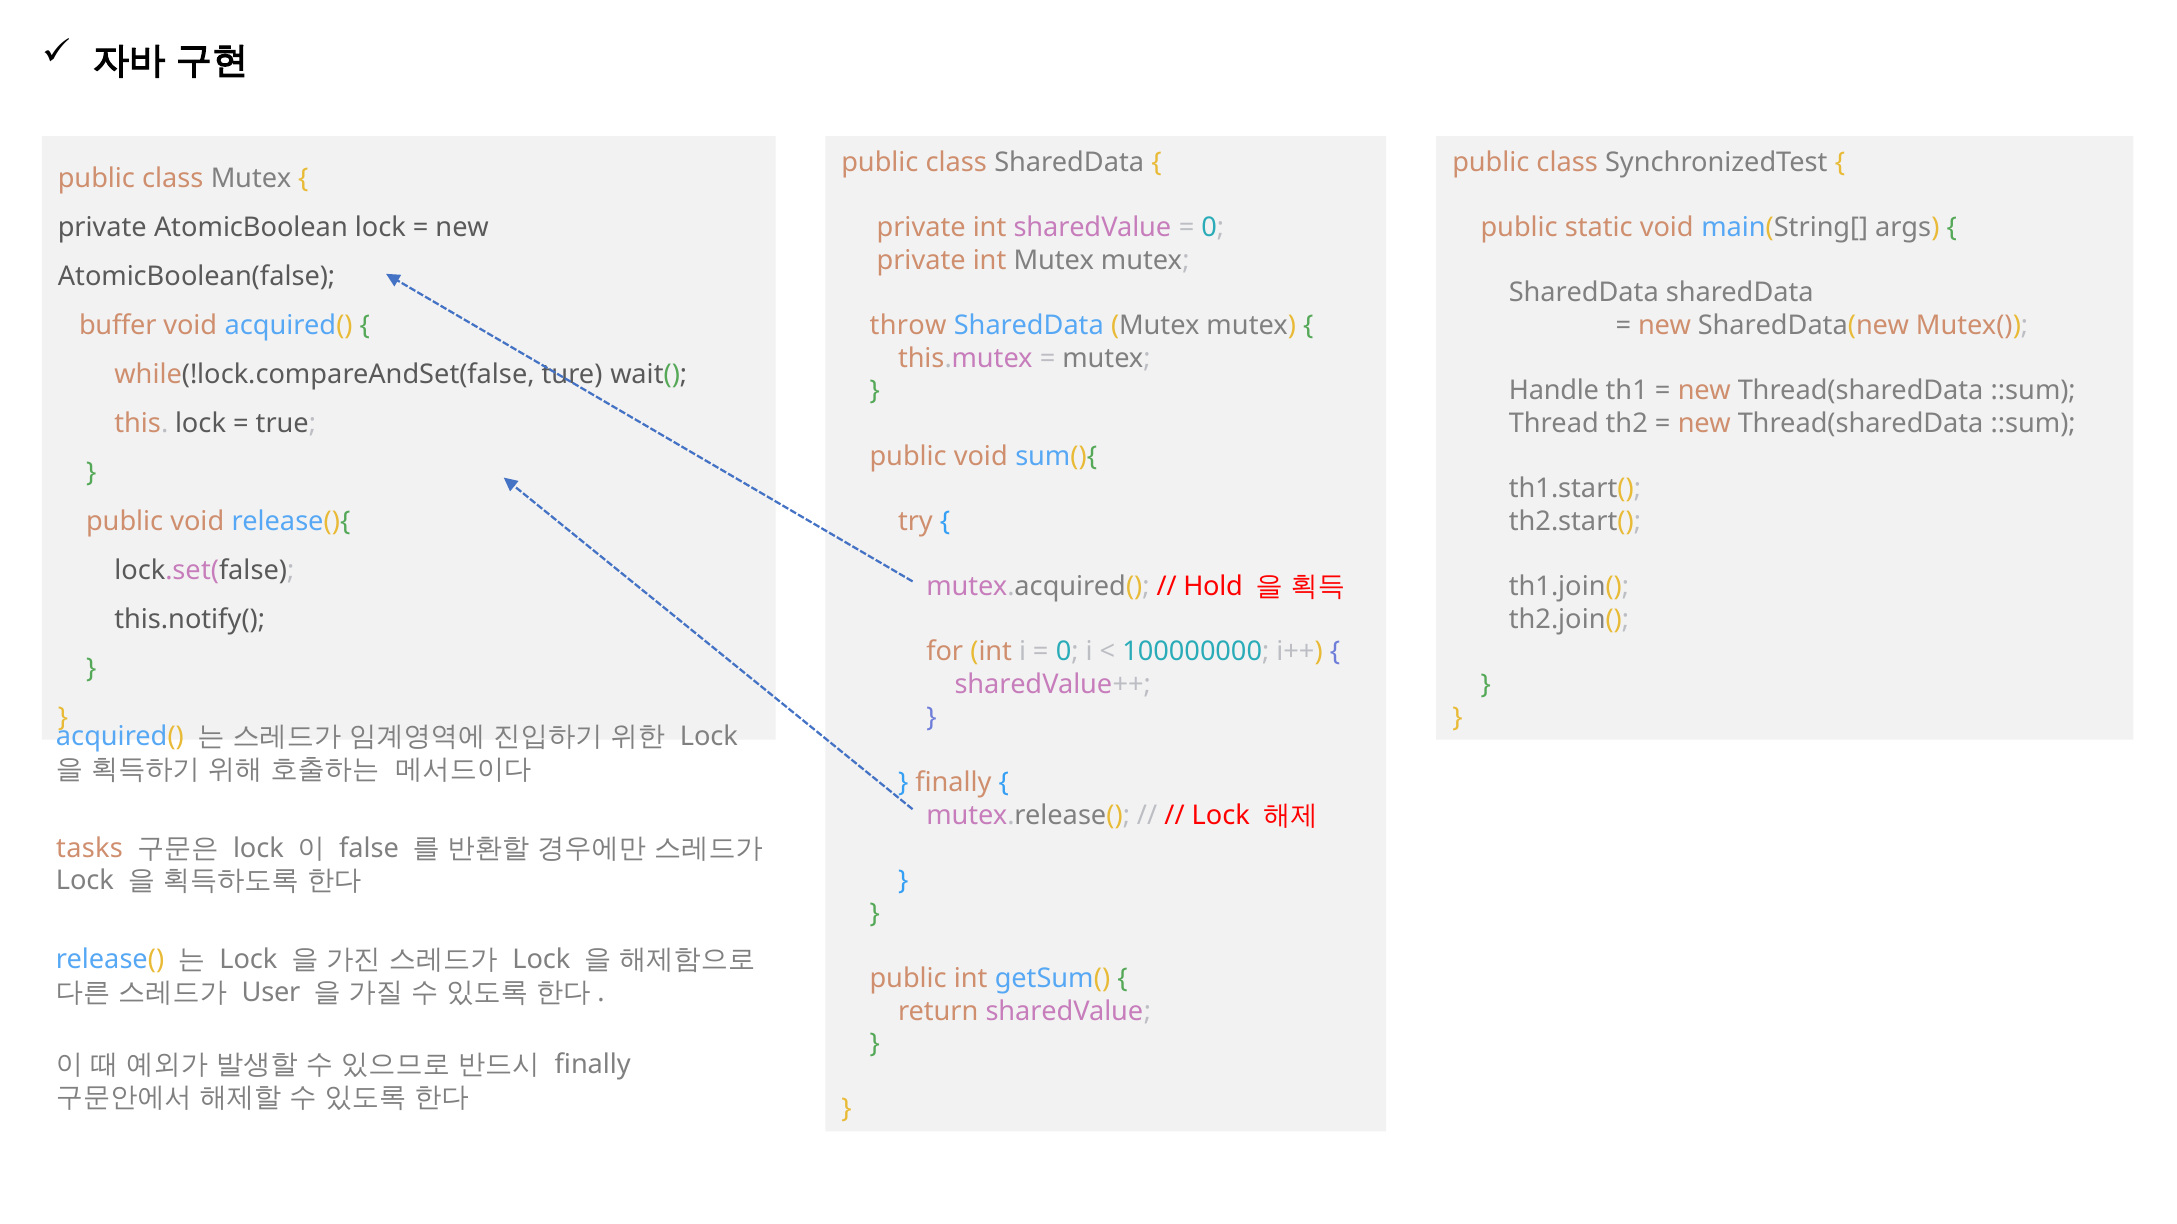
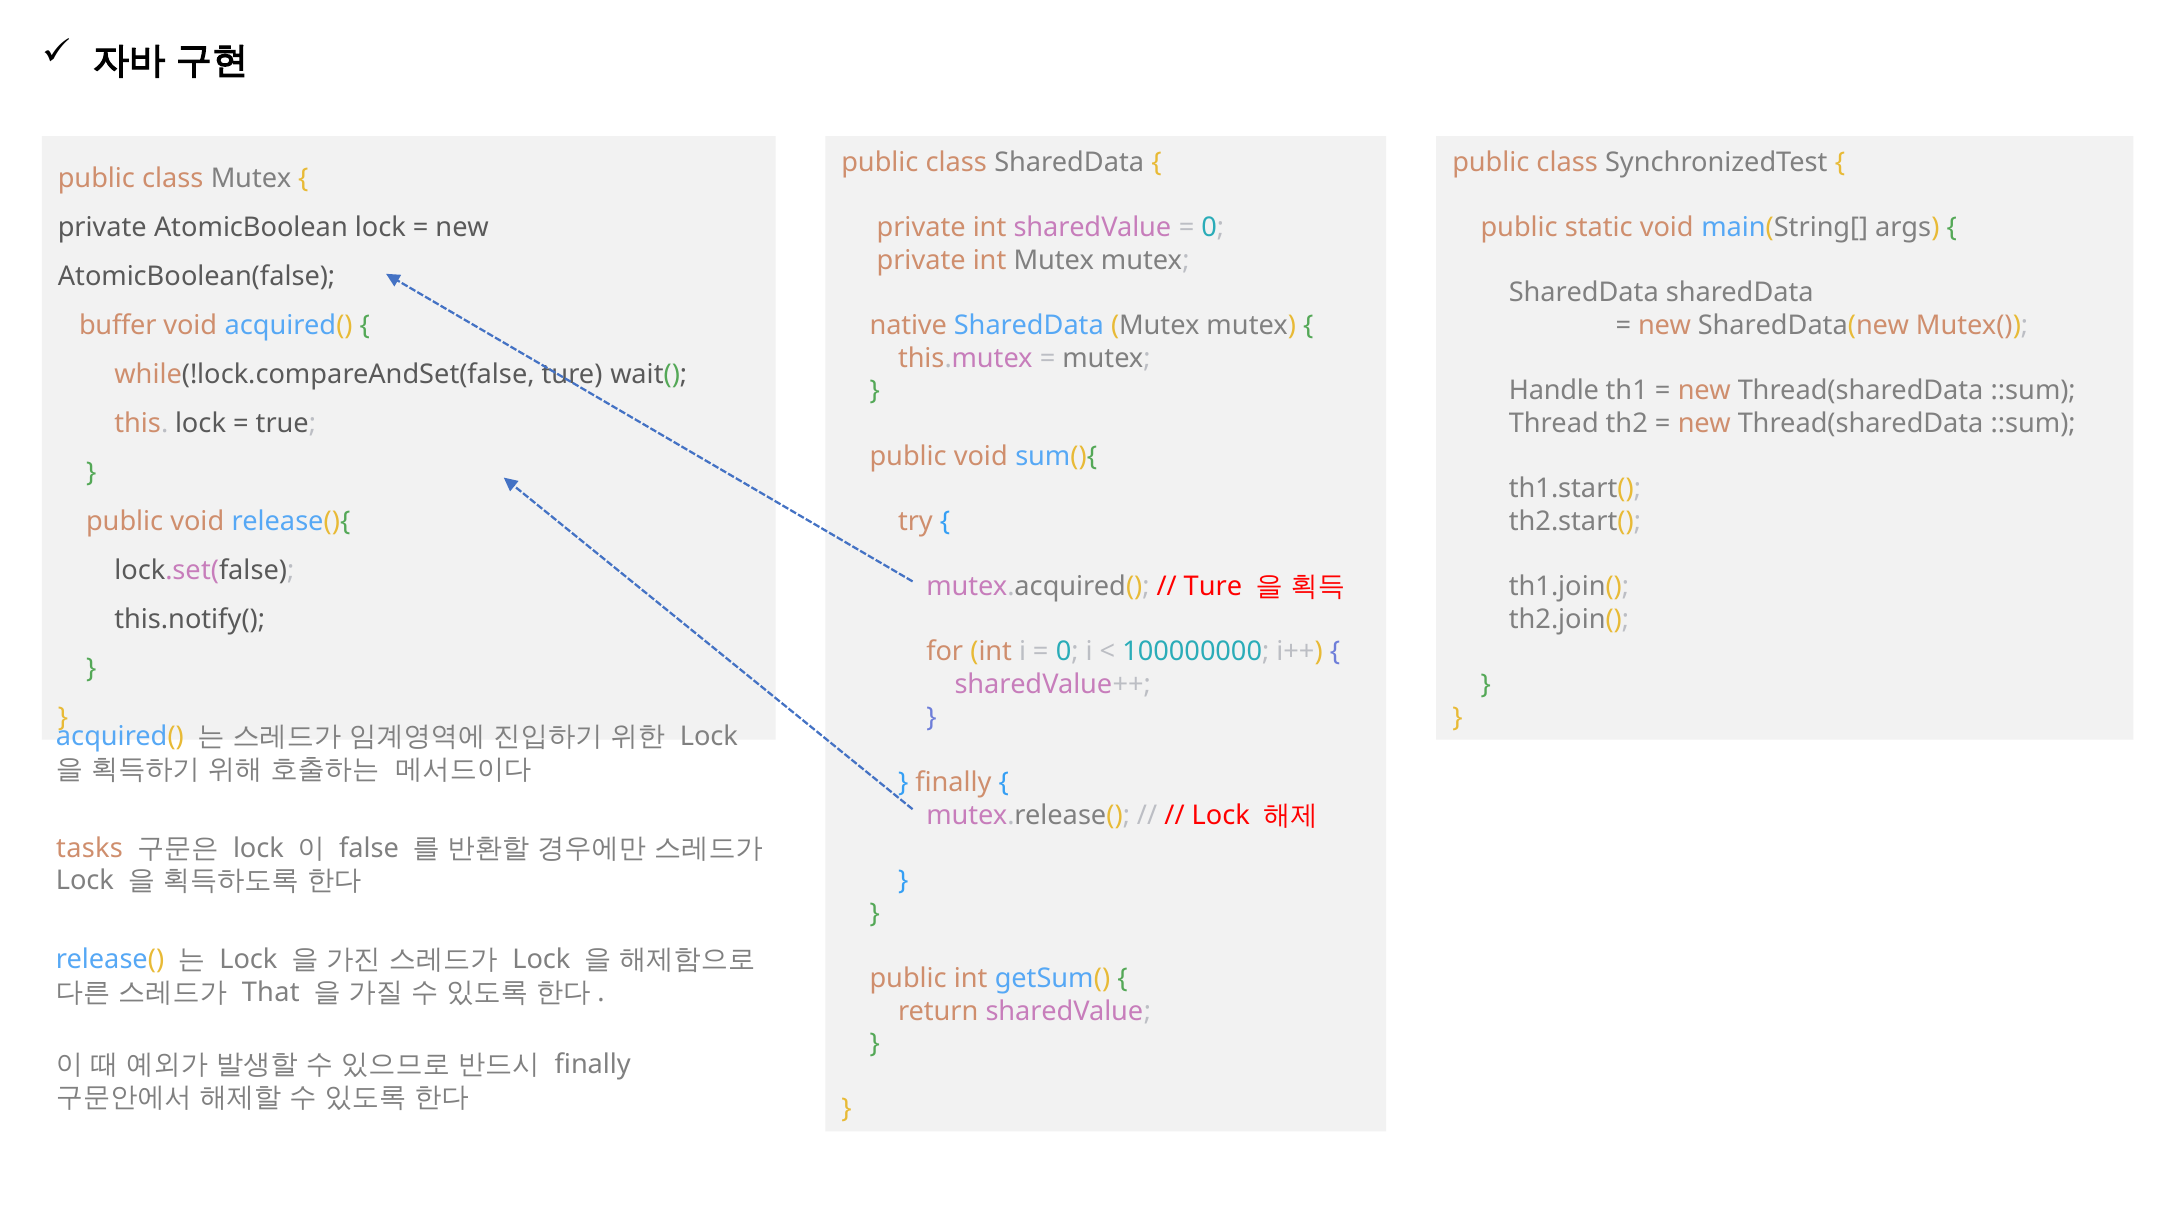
throw: throw -> native (908, 326)
Hold: Hold -> Ture (1213, 587)
User: User -> That (271, 993)
